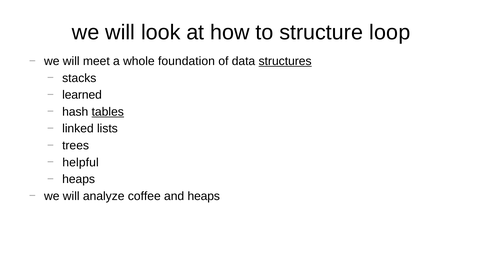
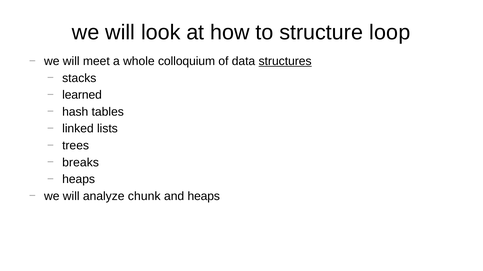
foundation: foundation -> colloquium (187, 61)
tables underline: present -> none (108, 112)
helpful: helpful -> breaks (81, 163)
coffee: coffee -> chunk (144, 197)
